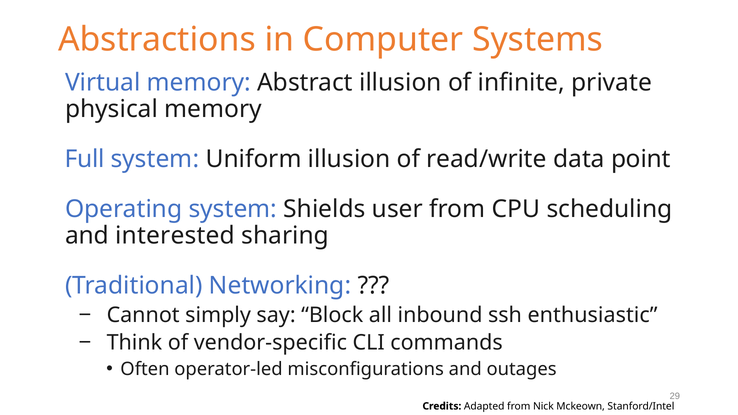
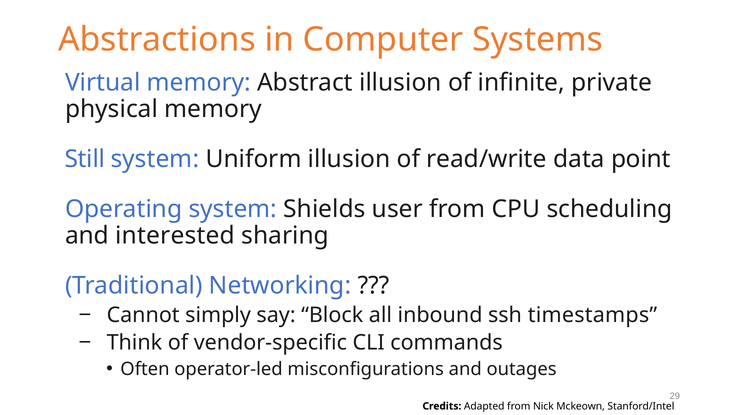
Full: Full -> Still (85, 159)
enthusiastic: enthusiastic -> timestamps (592, 315)
